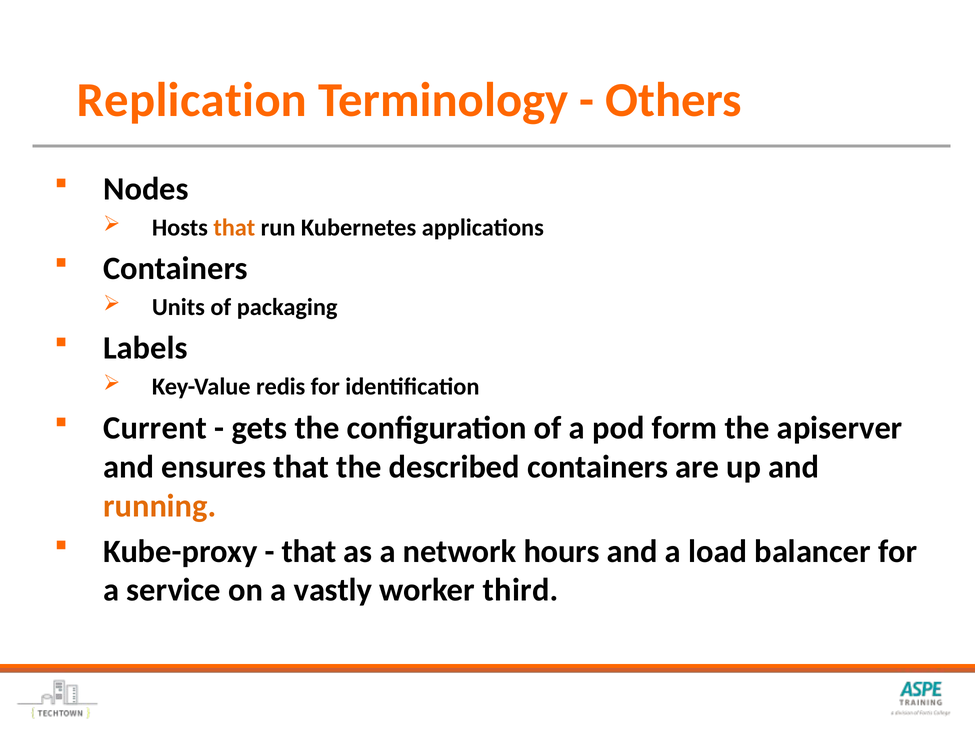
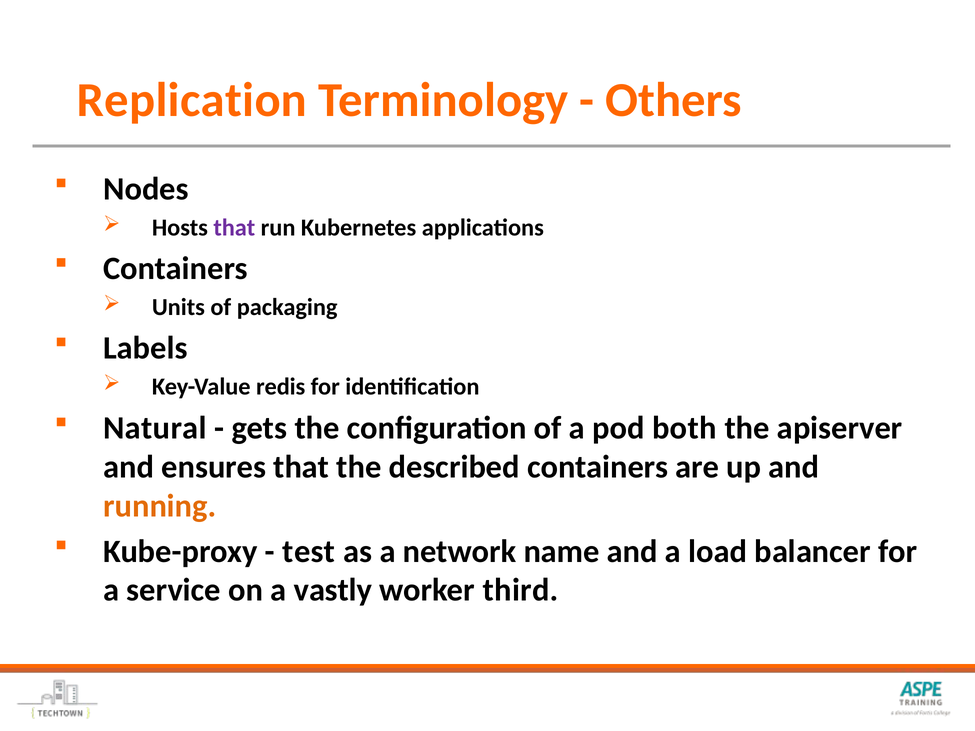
that colour: orange -> purple (234, 228)
Current: Current -> Natural (155, 428)
form: form -> both (684, 428)
that: that -> test (309, 551)
hours: hours -> name (562, 551)
